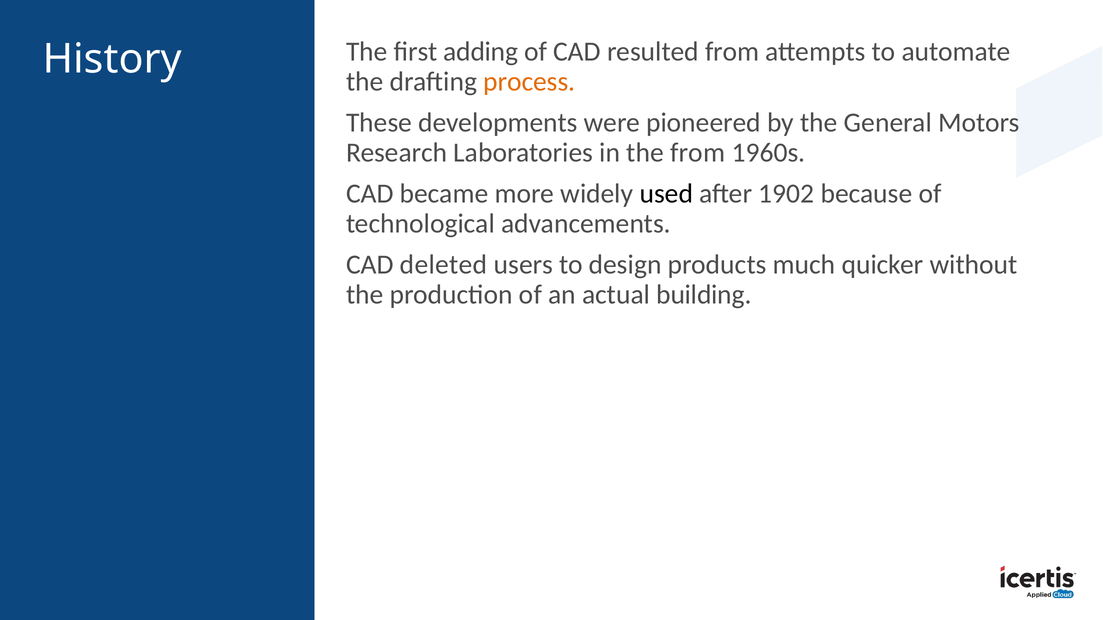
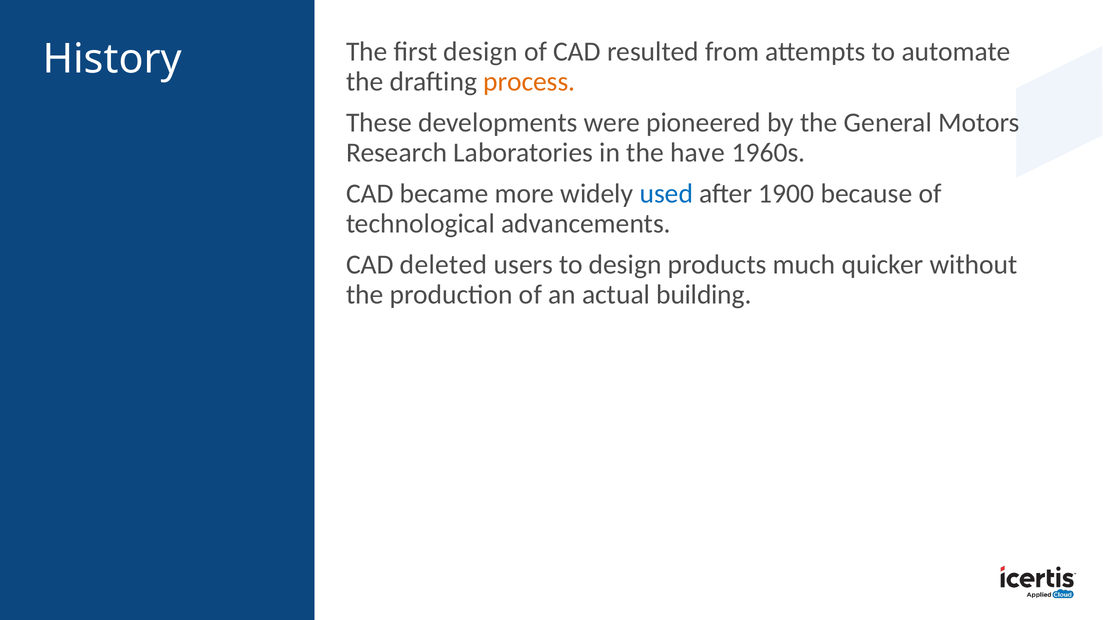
first adding: adding -> design (481, 52)
the from: from -> have (698, 153)
used colour: black -> blue (666, 194)
1902: 1902 -> 1900 (786, 194)
